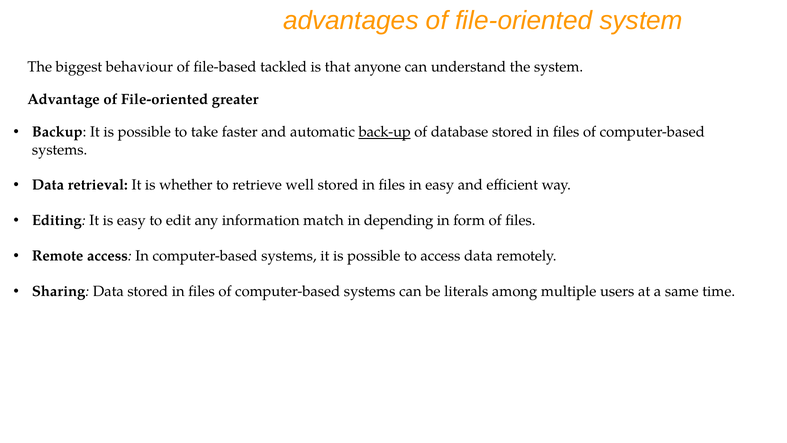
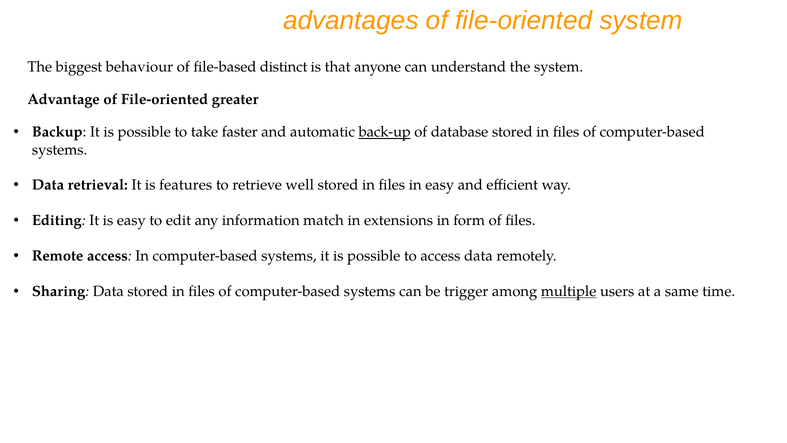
tackled: tackled -> distinct (284, 67)
whether: whether -> features (186, 185)
depending: depending -> extensions (399, 220)
literals: literals -> trigger (466, 291)
multiple underline: none -> present (569, 291)
